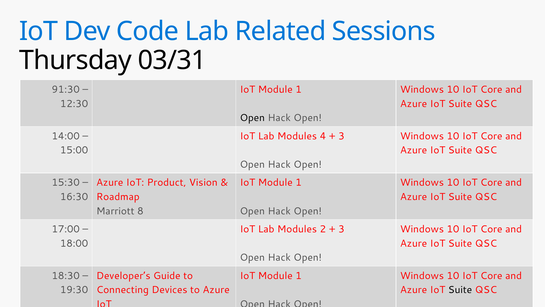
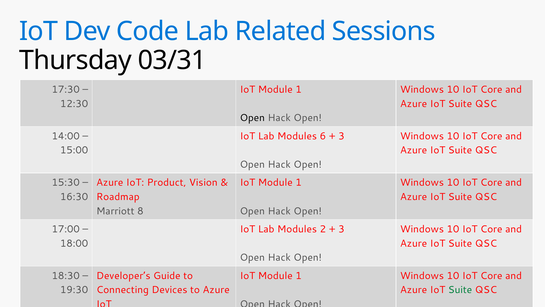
91:30: 91:30 -> 17:30 (66, 89)
4: 4 -> 6 (323, 136)
Suite colour: black -> green (460, 289)
